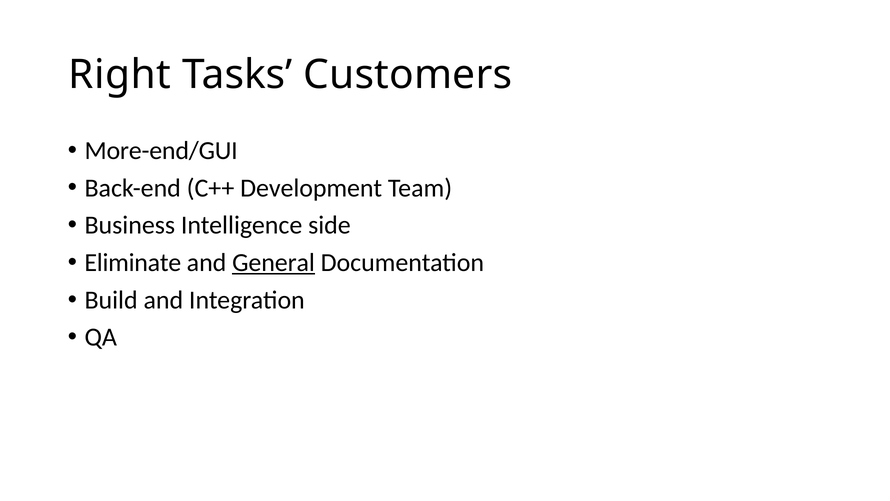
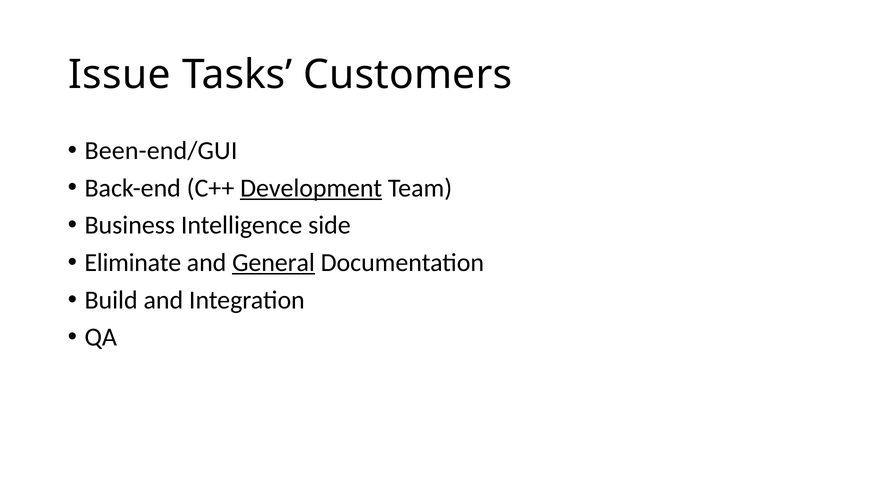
Right: Right -> Issue (120, 75)
More-end/GUI: More-end/GUI -> Been-end/GUI (161, 150)
Development underline: none -> present (311, 188)
